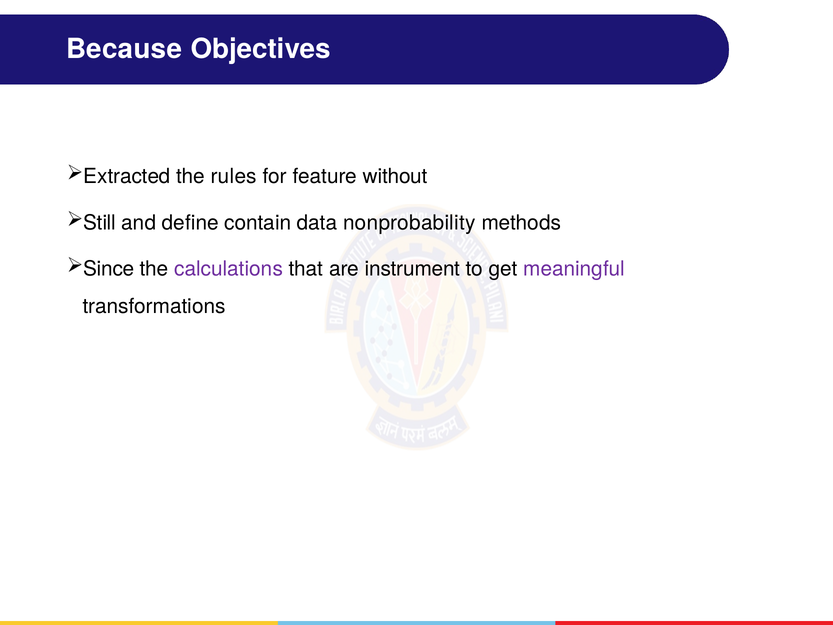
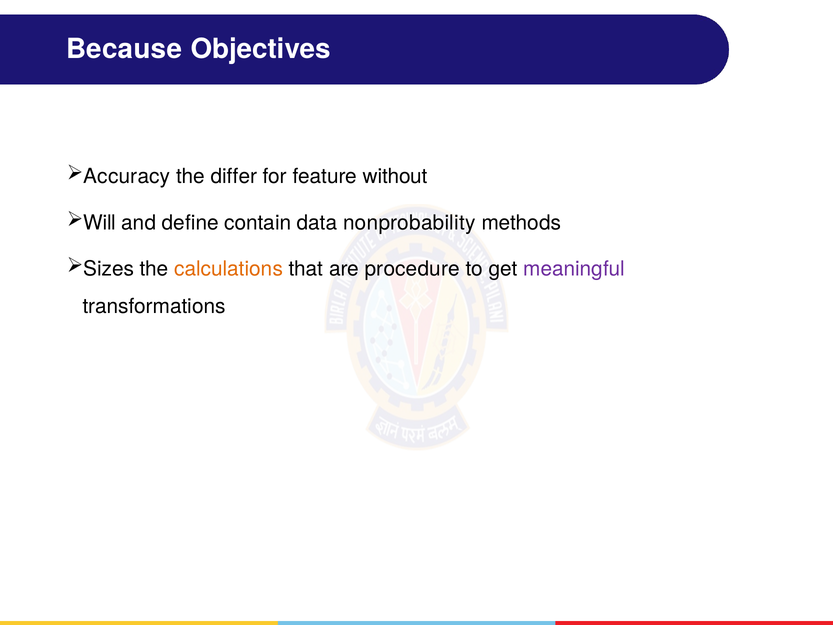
Extracted: Extracted -> Accuracy (127, 176)
rules: rules -> differ (234, 176)
Still: Still -> Will (100, 223)
Since: Since -> Sizes (109, 269)
calculations colour: purple -> orange (229, 269)
instrument: instrument -> procedure (412, 269)
